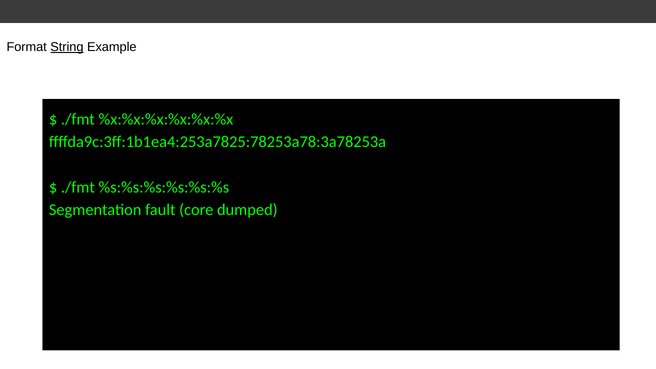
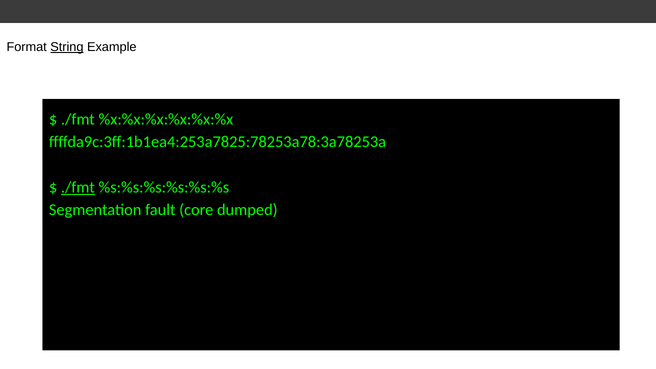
./fmt underline: none -> present (78, 187)
